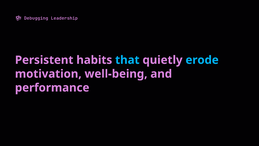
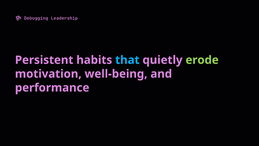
erode colour: light blue -> light green (202, 60)
